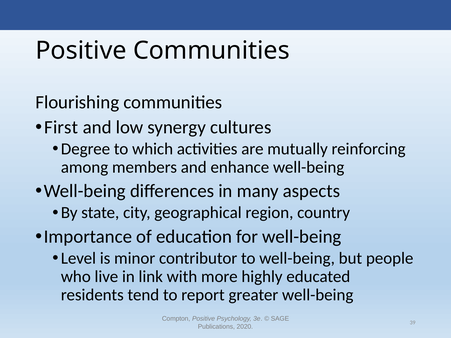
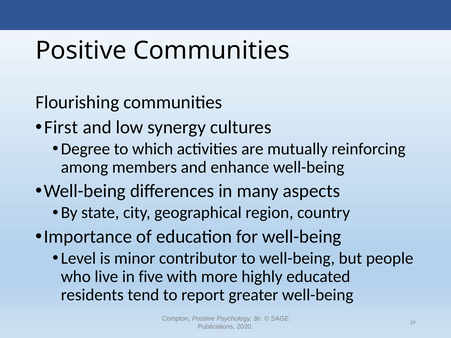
link: link -> five (151, 277)
